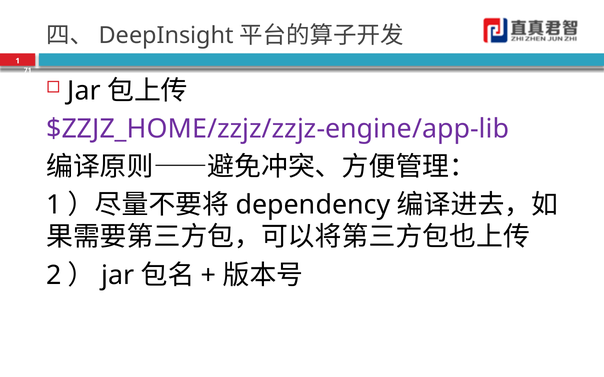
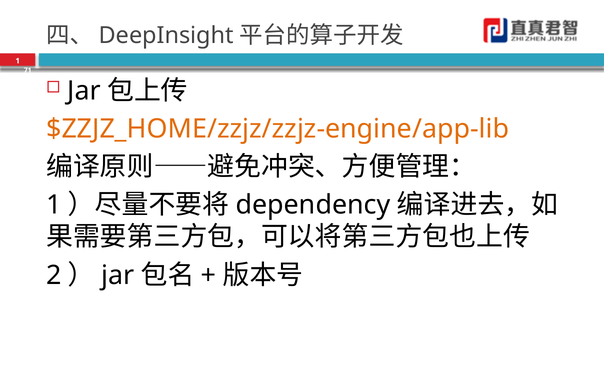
$ZZJZ_HOME/zzjz/zzjz-engine/app-lib colour: purple -> orange (278, 129)
